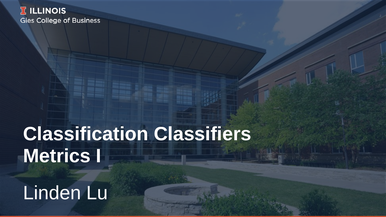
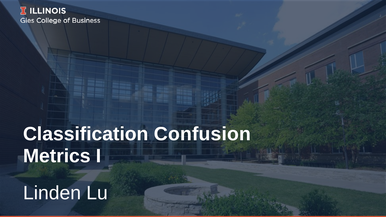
Classifiers: Classifiers -> Confusion (202, 134)
